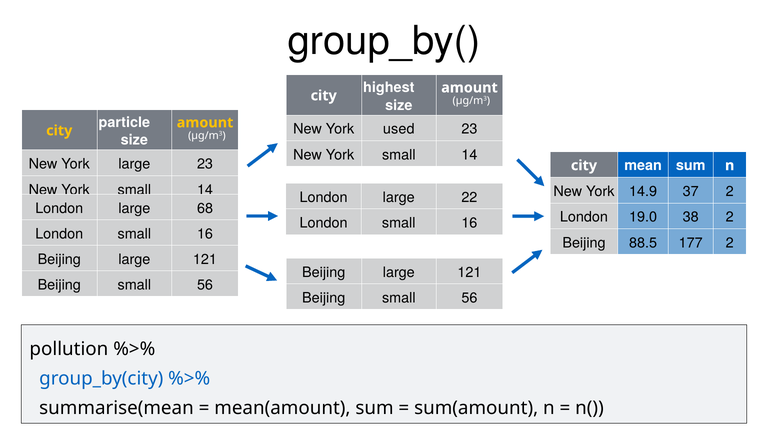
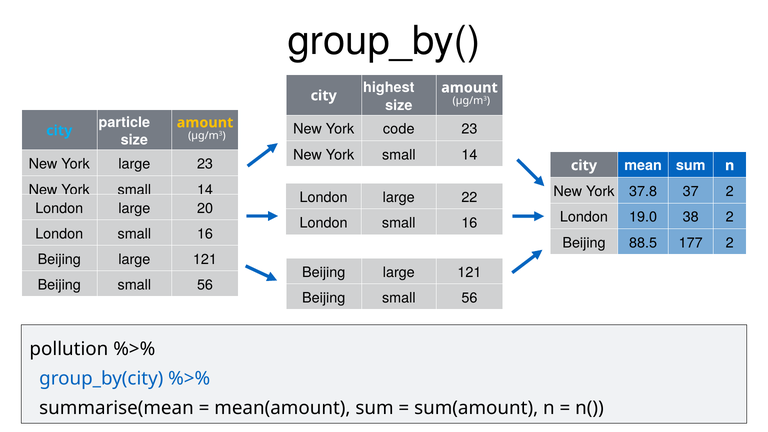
used: used -> code (399, 129)
city colour: yellow -> light blue (59, 131)
14.9: 14.9 -> 37.8 (643, 192)
68: 68 -> 20 (205, 208)
